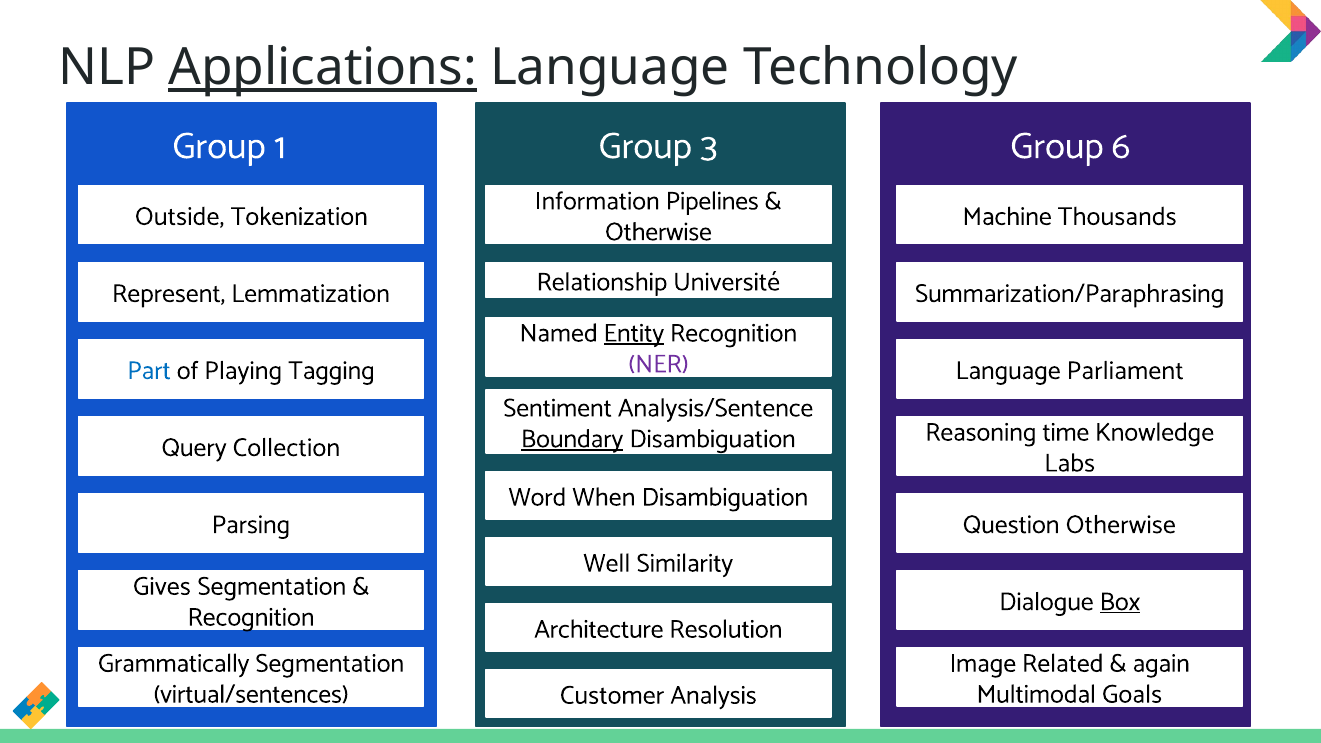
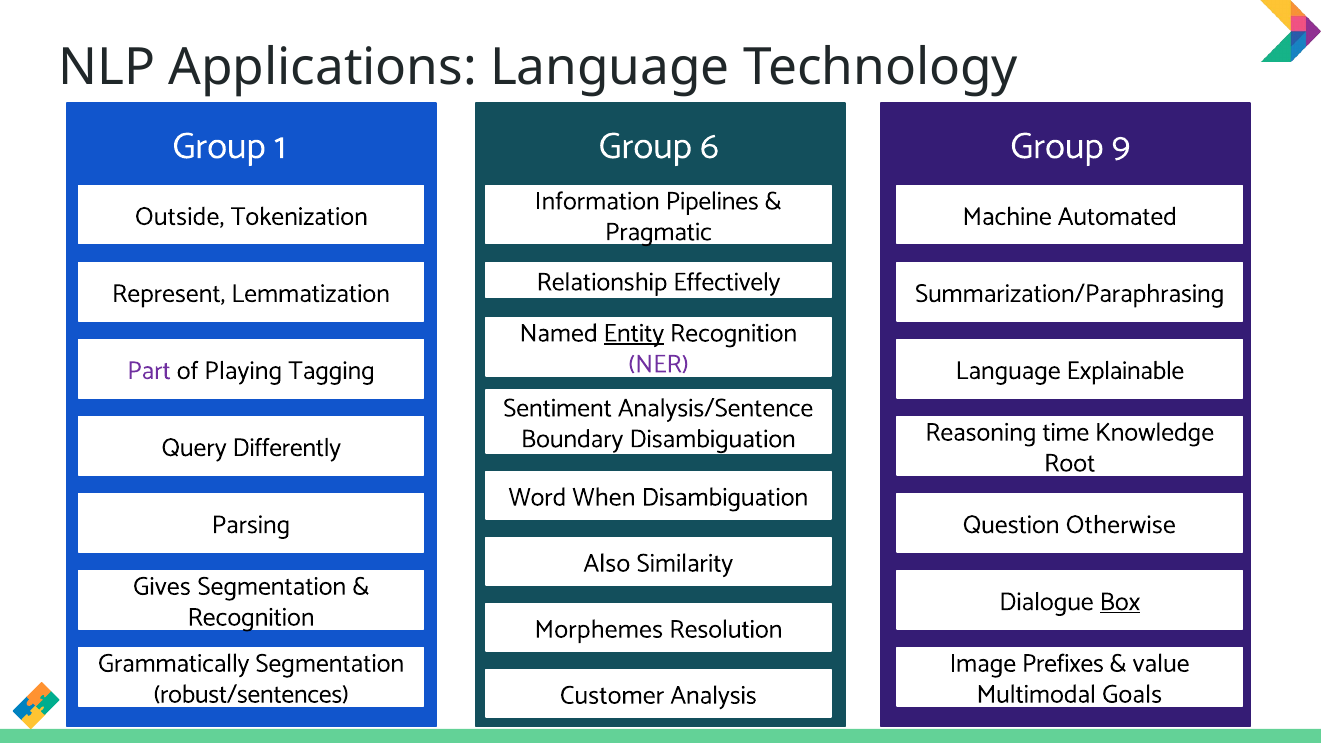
Applications underline: present -> none (323, 68)
3: 3 -> 6 (710, 146)
6: 6 -> 9 (1121, 146)
Thousands: Thousands -> Automated (1117, 216)
Otherwise: Otherwise -> Pragmatic (658, 232)
Université: Université -> Effectively (727, 282)
Part colour: blue -> purple (149, 371)
Parliament: Parliament -> Explainable (1125, 371)
Boundary underline: present -> none (572, 439)
Collection: Collection -> Differently (287, 448)
Labs: Labs -> Root (1070, 463)
Well: Well -> Also (607, 563)
Architecture: Architecture -> Morphemes (599, 629)
Related: Related -> Prefixes (1063, 663)
again: again -> value (1161, 663)
virtual/sentences: virtual/sentences -> robust/sentences (251, 694)
